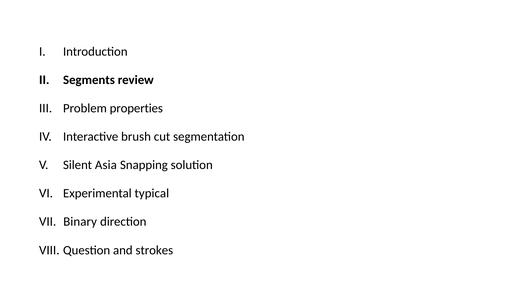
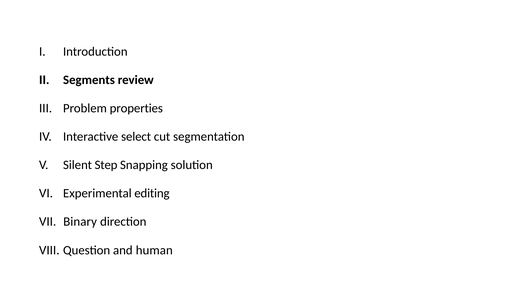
brush: brush -> select (136, 137)
Asia: Asia -> Step (106, 165)
typical: typical -> editing (152, 193)
strokes: strokes -> human (154, 250)
